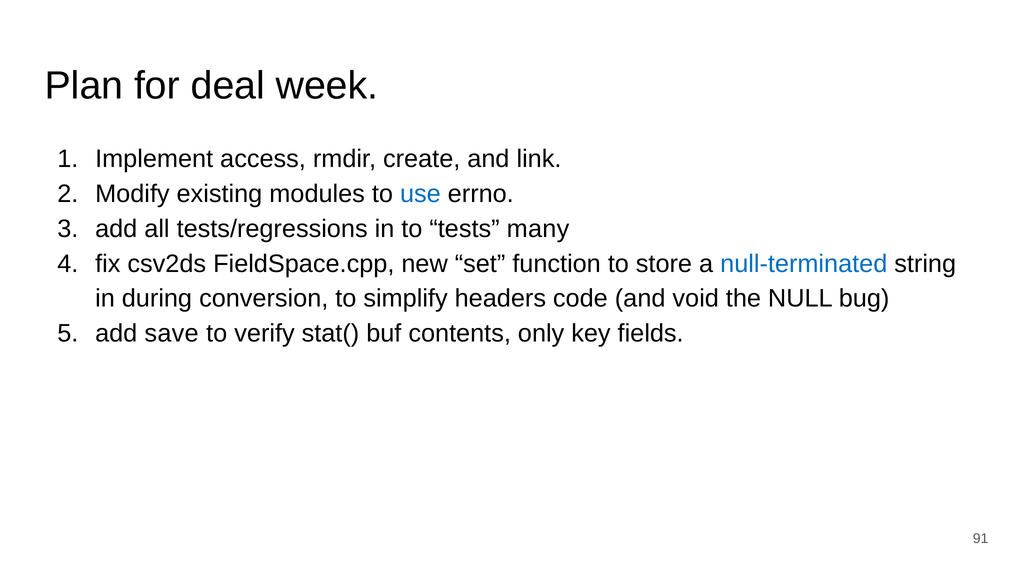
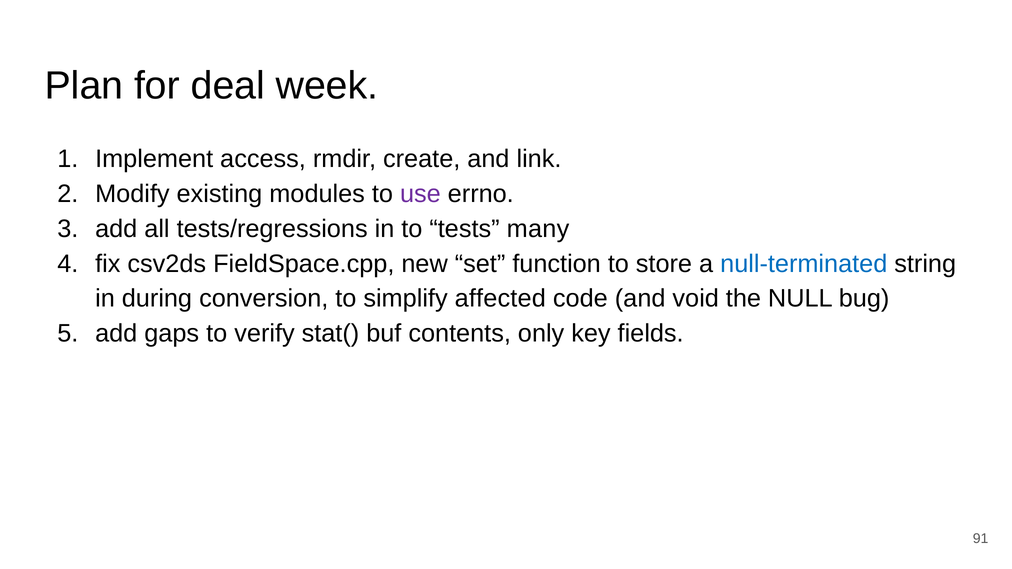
use colour: blue -> purple (420, 194)
headers: headers -> affected (500, 299)
save: save -> gaps (172, 334)
